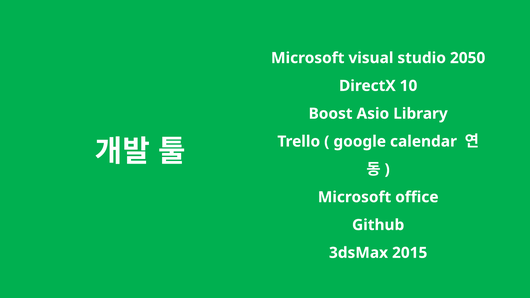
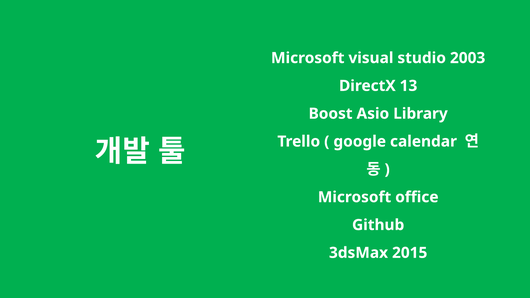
2050: 2050 -> 2003 (468, 58)
10: 10 -> 13 (408, 86)
